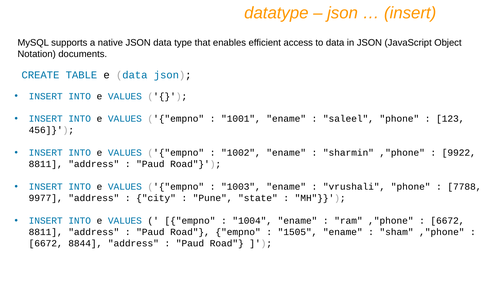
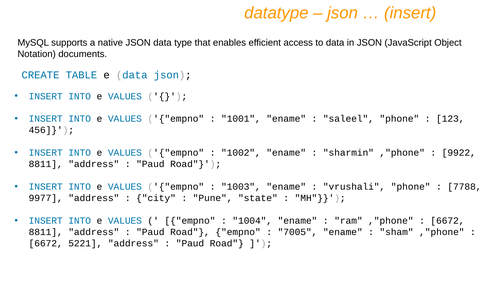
1505: 1505 -> 7005 (298, 232)
8844: 8844 -> 5221 (85, 243)
